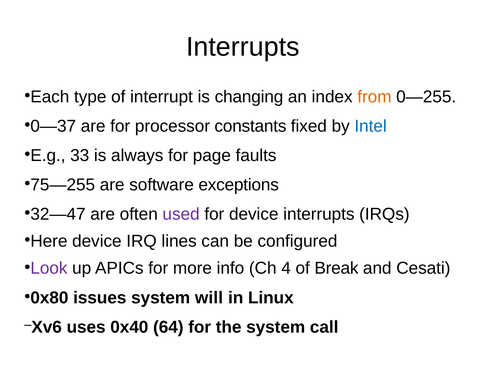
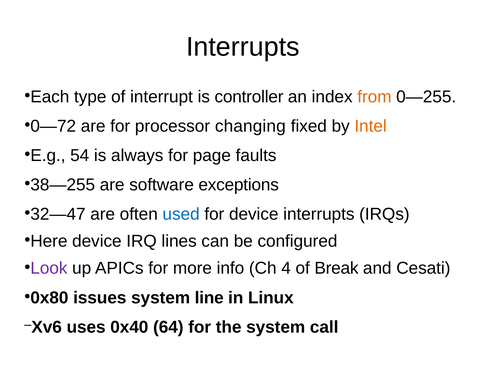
changing: changing -> controller (249, 97)
0—37: 0—37 -> 0—72 (53, 126)
constants: constants -> changing (250, 126)
Intel colour: blue -> orange (371, 126)
33: 33 -> 54 (80, 155)
75—255: 75—255 -> 38—255 (63, 185)
used colour: purple -> blue (181, 214)
will: will -> line (209, 297)
